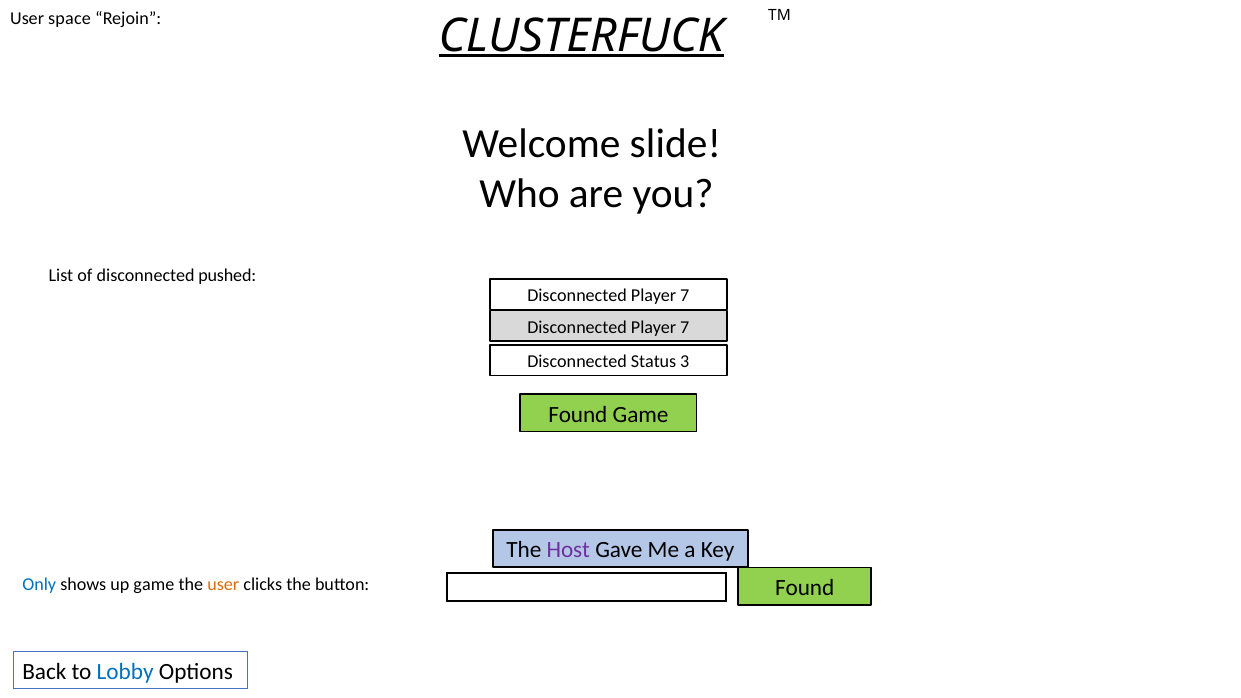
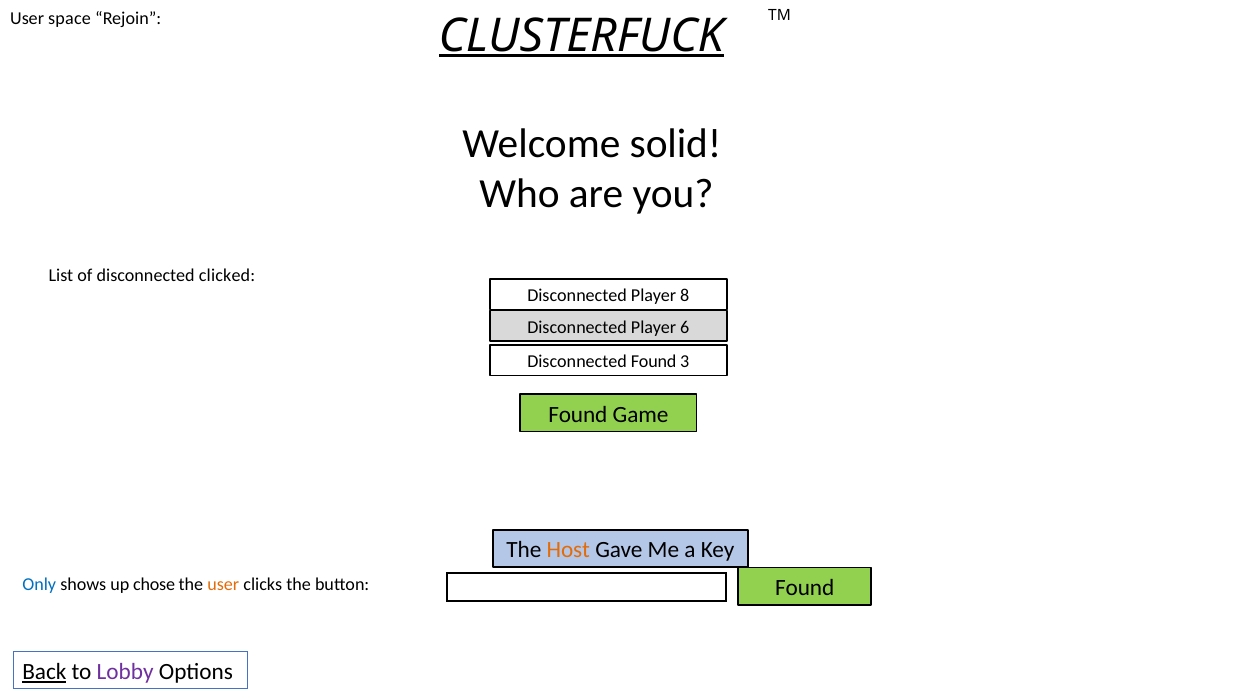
slide: slide -> solid (675, 144)
pushed: pushed -> clicked (227, 275)
7: 7 -> 8 (685, 295)
7: 7 -> 6 (685, 327)
Disconnected Status: Status -> Found (654, 361)
Host colour: purple -> orange (568, 550)
up game: game -> chose (154, 584)
Back underline: none -> present (44, 672)
Lobby colour: blue -> purple (125, 672)
